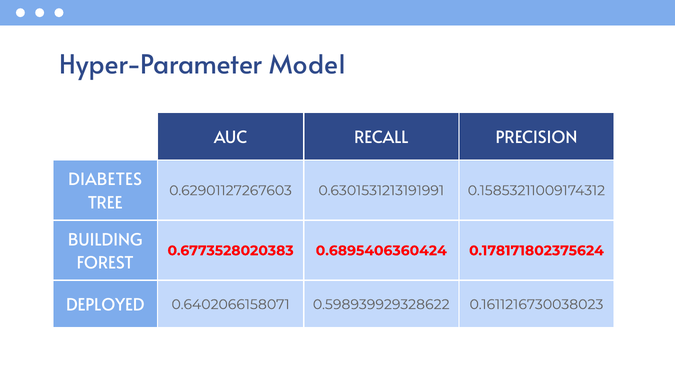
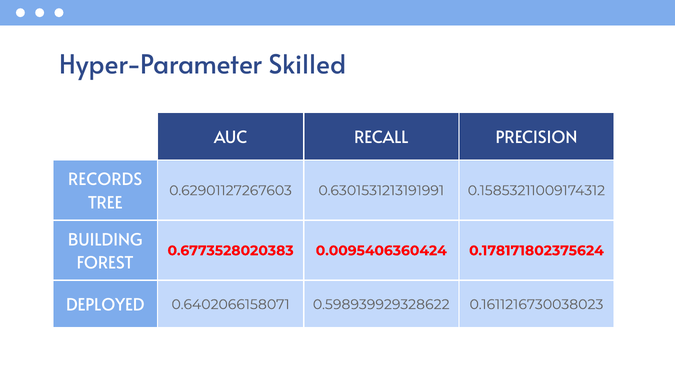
Model: Model -> Skilled (308, 65)
DIABETES: DIABETES -> RECORDS (105, 180)
0.6895406360424: 0.6895406360424 -> 0.0095406360424 (381, 250)
